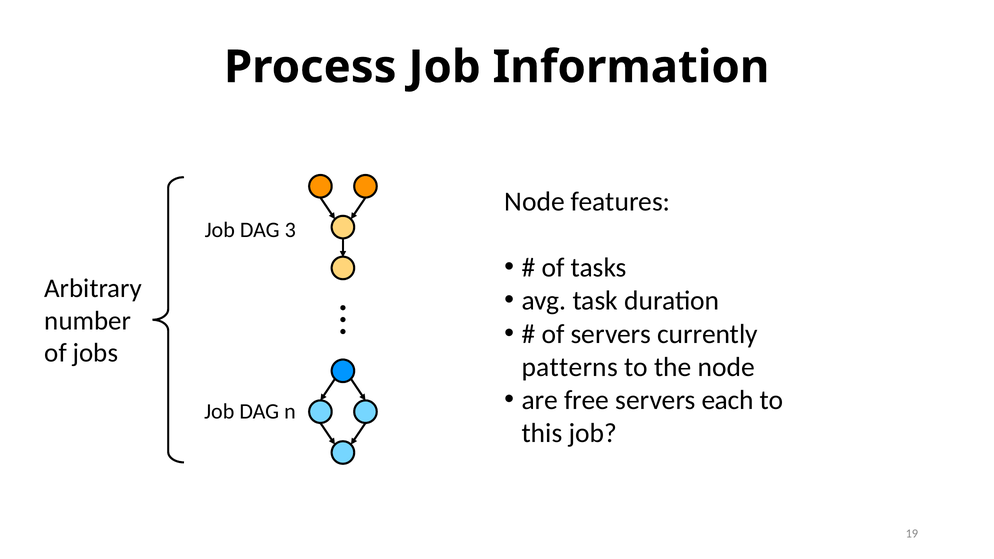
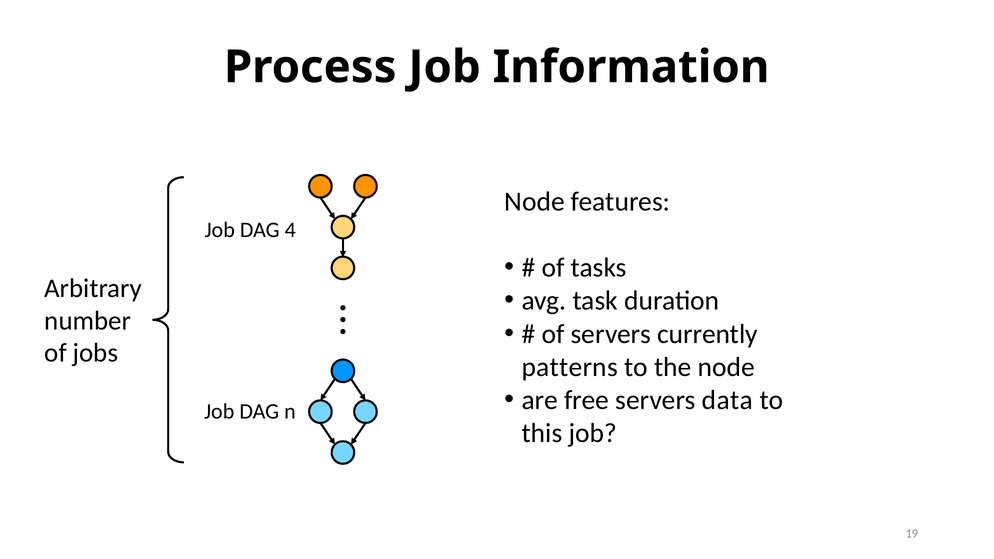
3: 3 -> 4 (290, 230)
each: each -> data (727, 400)
